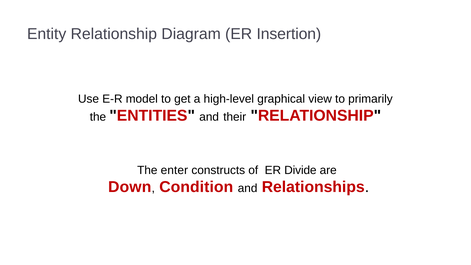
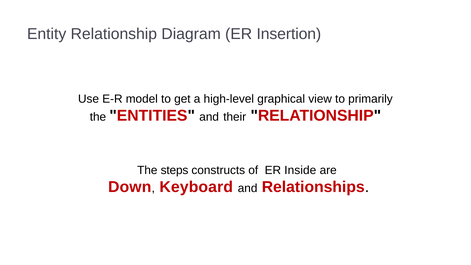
enter: enter -> steps (175, 170)
Divide: Divide -> Inside (300, 170)
Condition: Condition -> Keyboard (196, 187)
